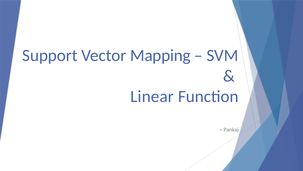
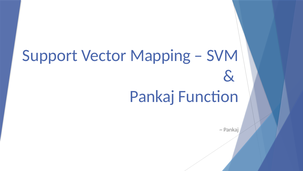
Linear: Linear -> Pankaj (152, 96)
